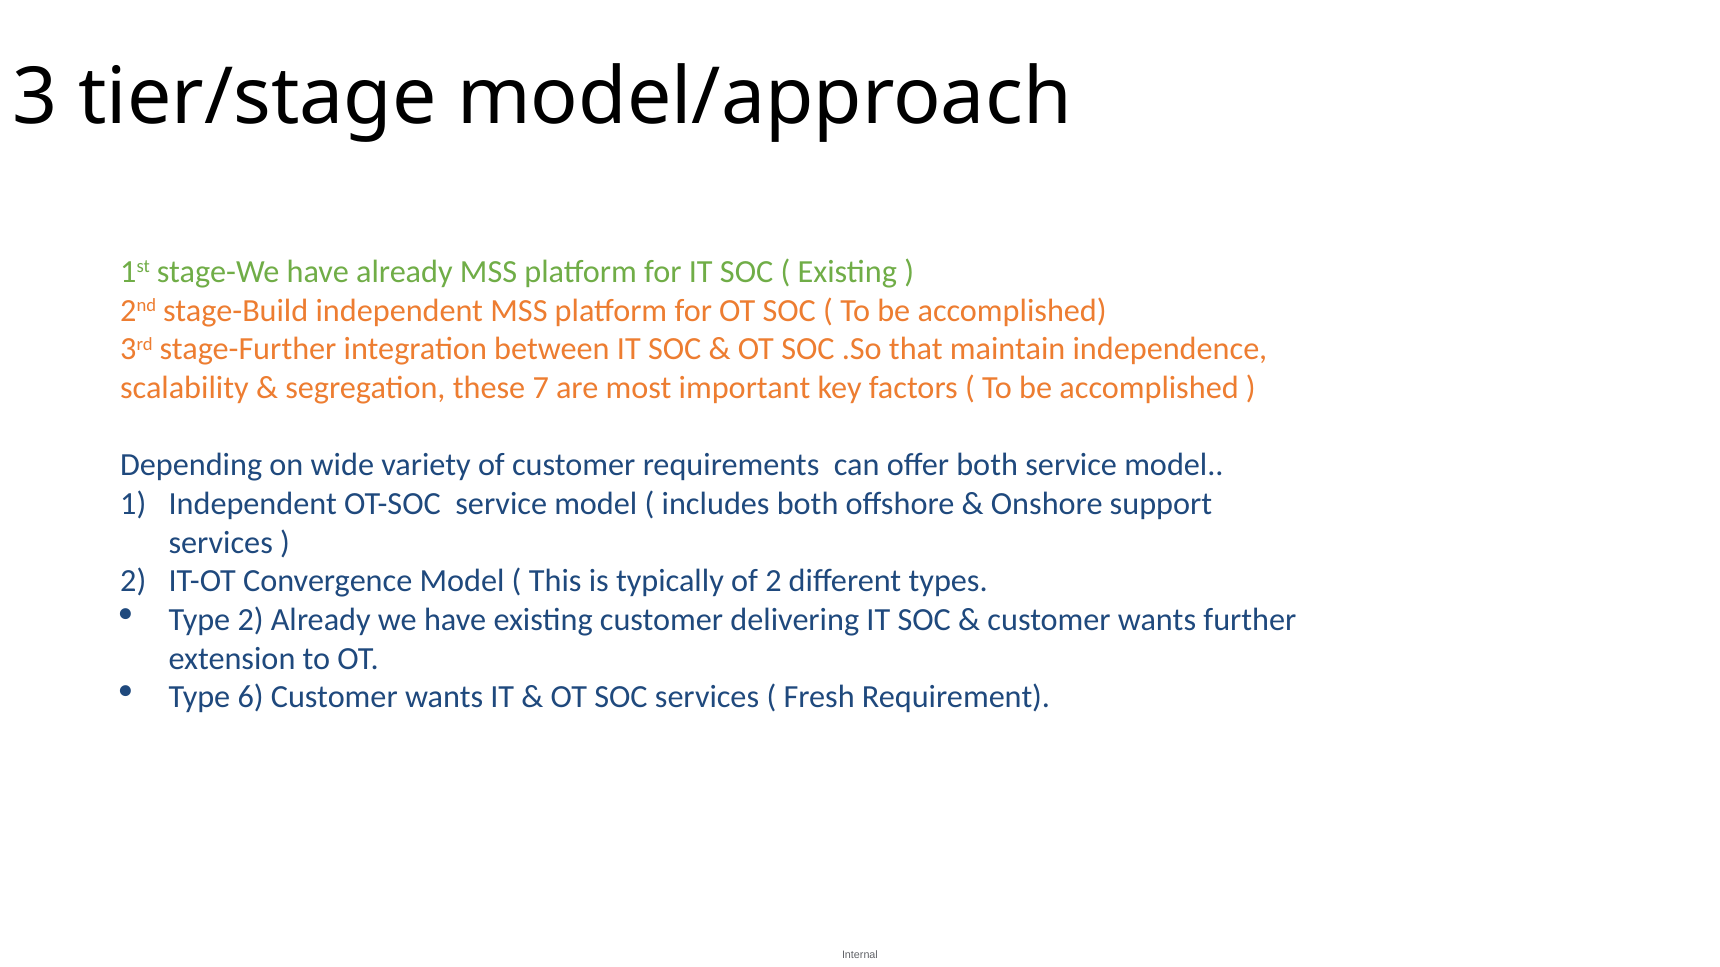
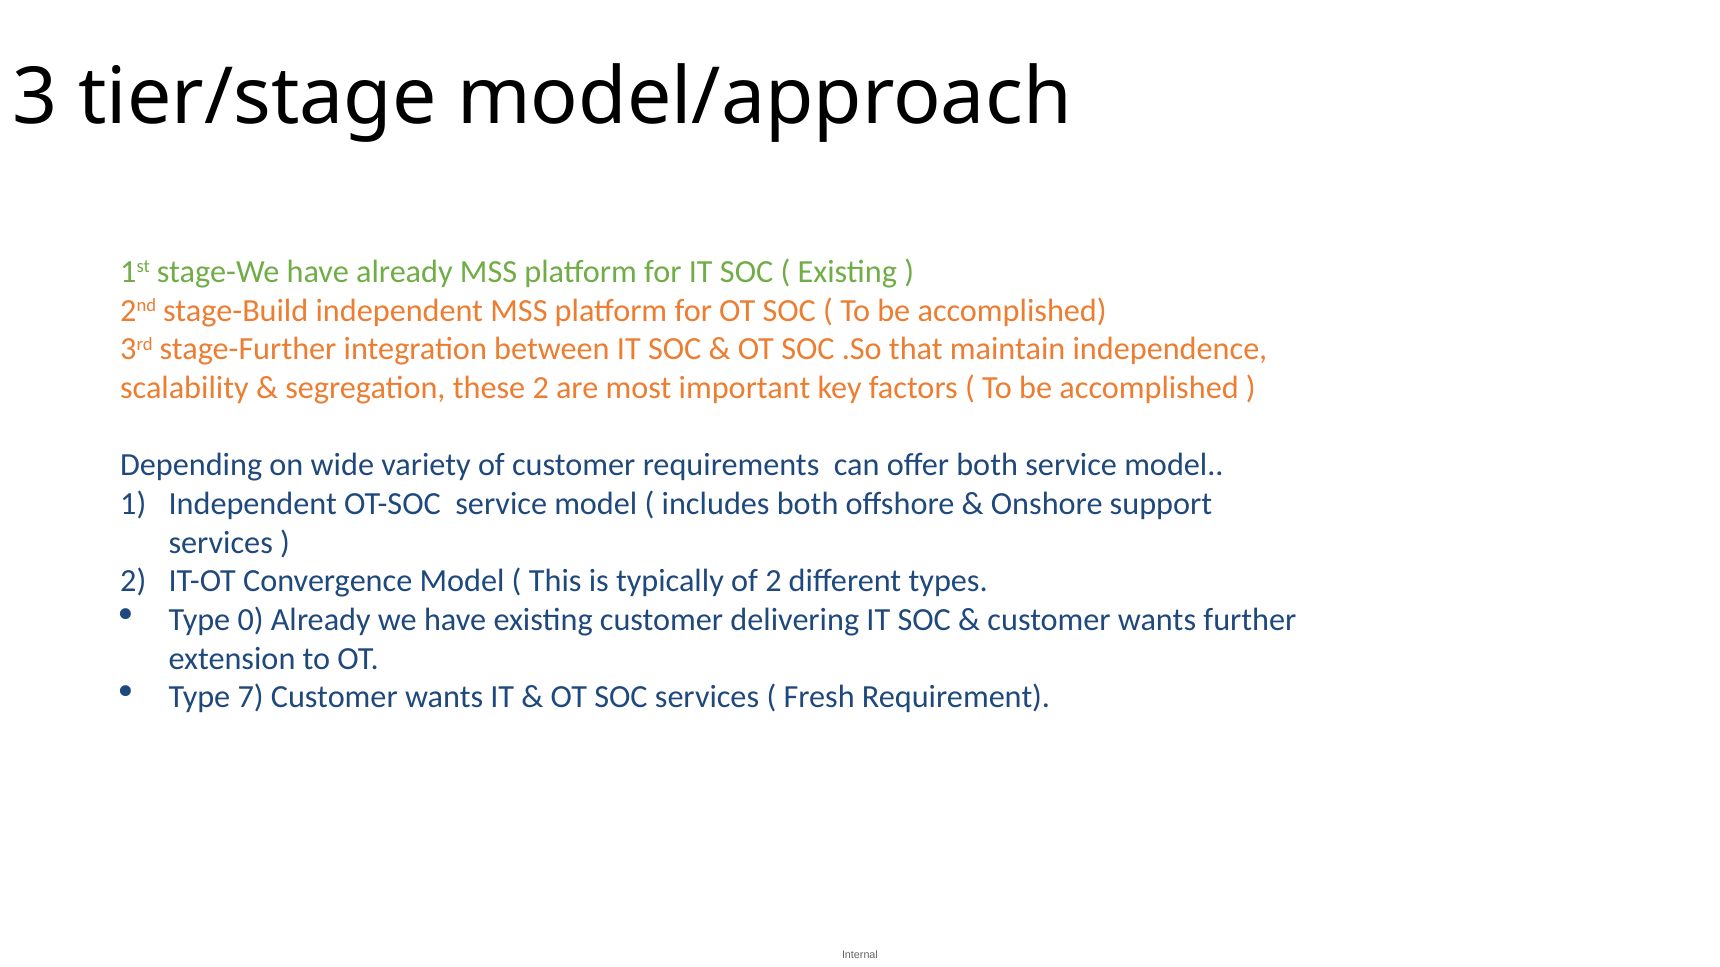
these 7: 7 -> 2 (541, 388)
Type 2: 2 -> 0 (251, 620)
6: 6 -> 7 (251, 698)
